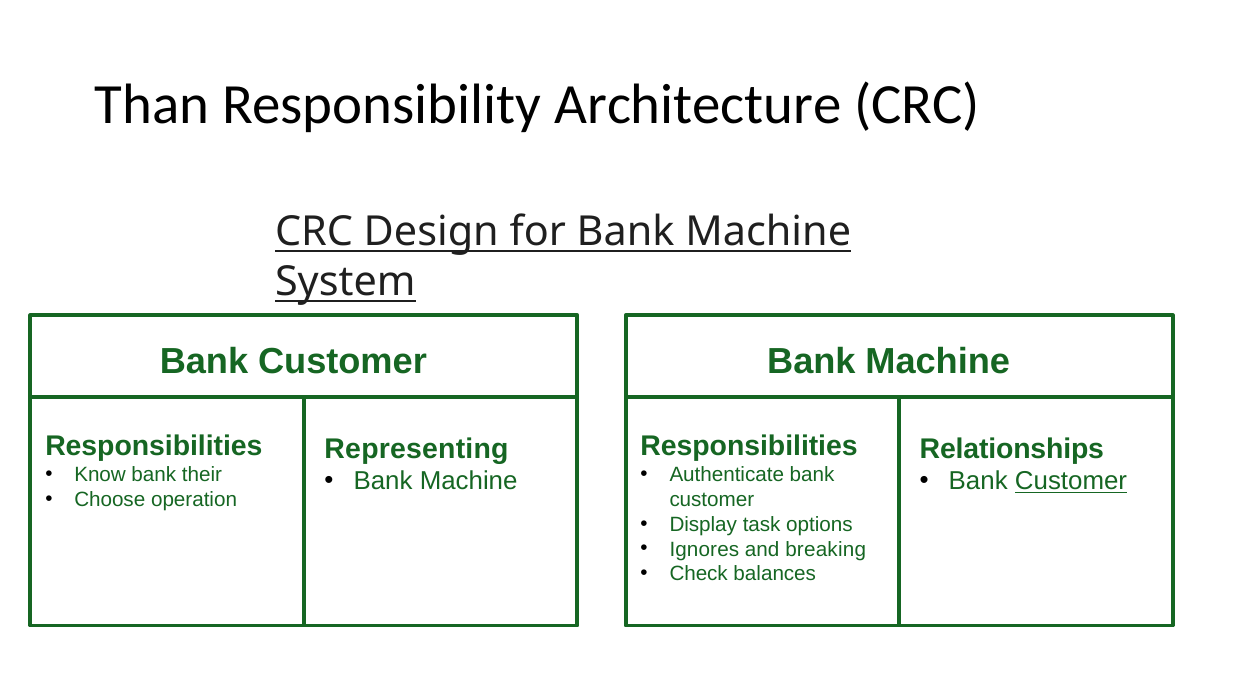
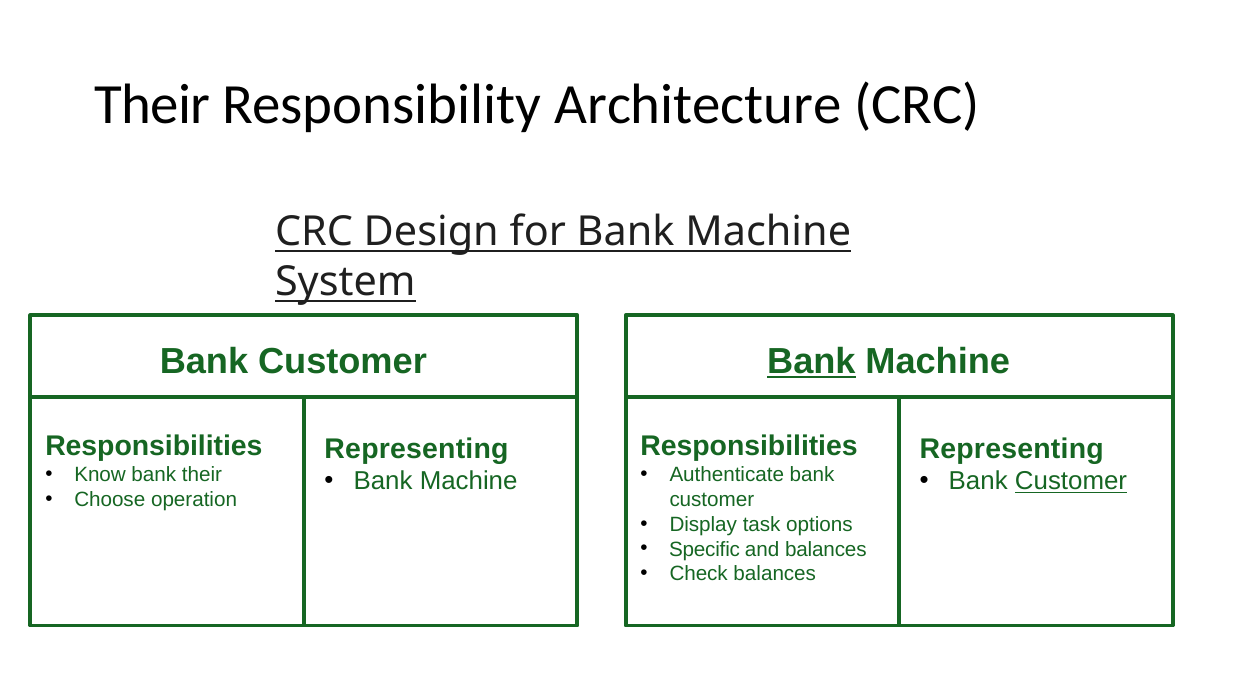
Than: Than -> Their (152, 104)
Bank underline: none -> present (811, 361)
Relationships: Relationships -> Representing (1012, 449)
Ignores: Ignores -> Specific (705, 549)
and breaking: breaking -> balances (826, 549)
